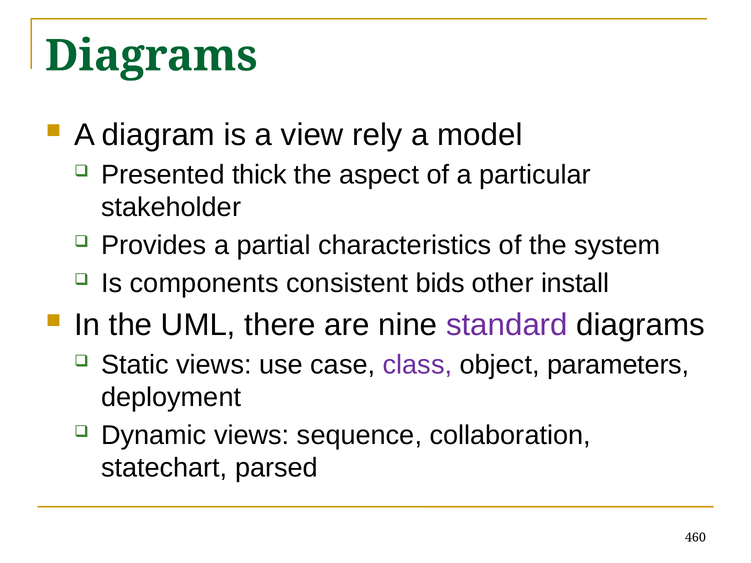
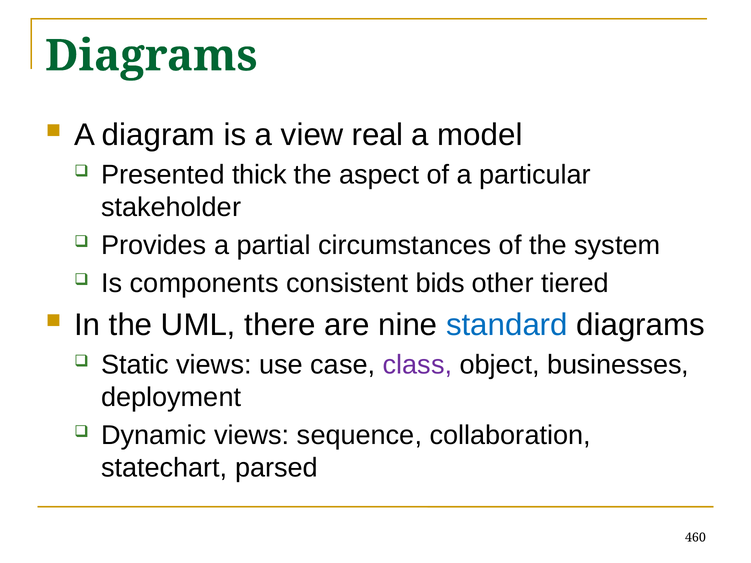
rely: rely -> real (378, 135)
characteristics: characteristics -> circumstances (405, 246)
install: install -> tiered (575, 283)
standard colour: purple -> blue (507, 325)
parameters: parameters -> businesses (618, 365)
